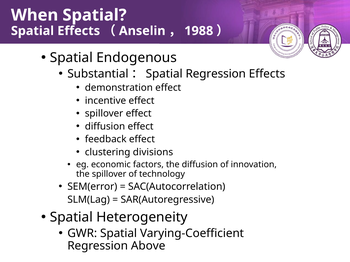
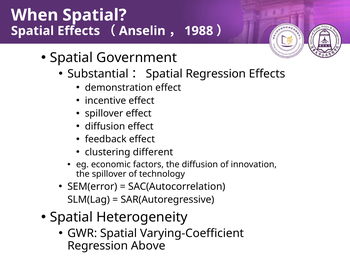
Endogenous: Endogenous -> Government (137, 58)
divisions: divisions -> different (153, 152)
